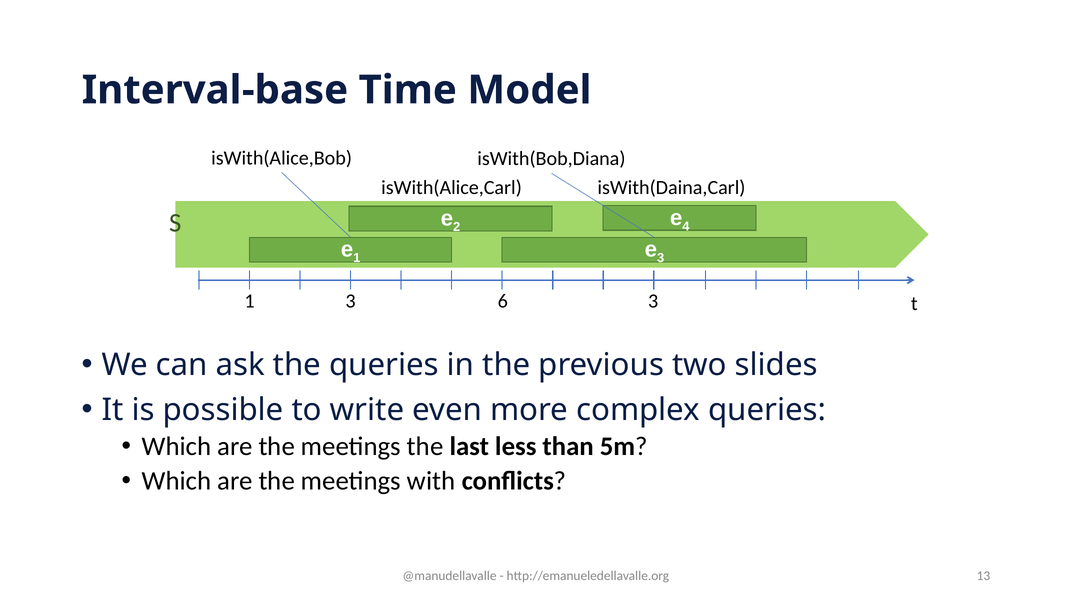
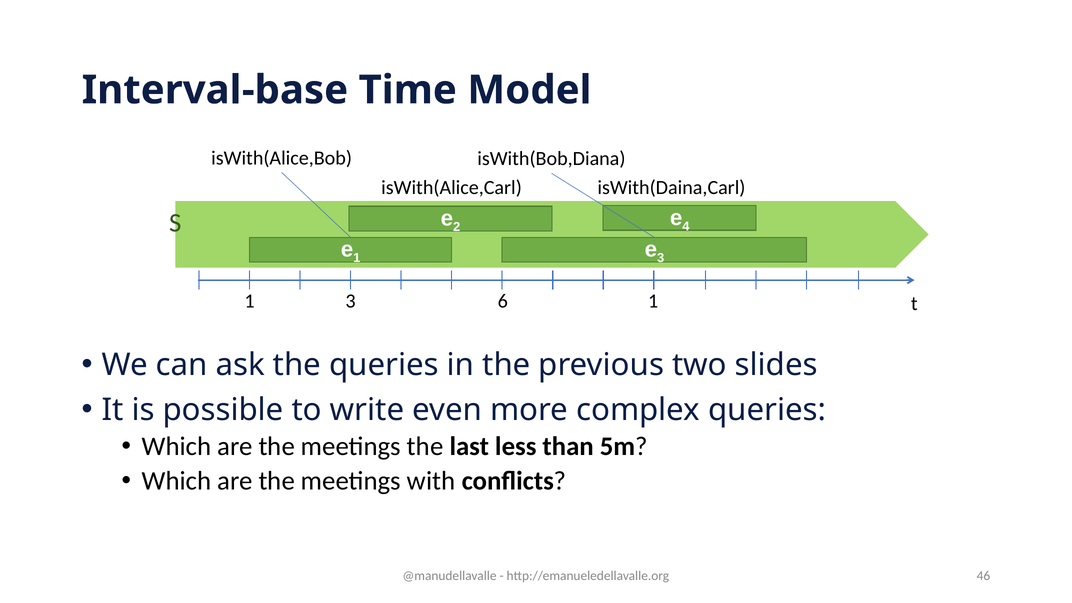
6 3: 3 -> 1 (653, 301)
13: 13 -> 46 (983, 576)
